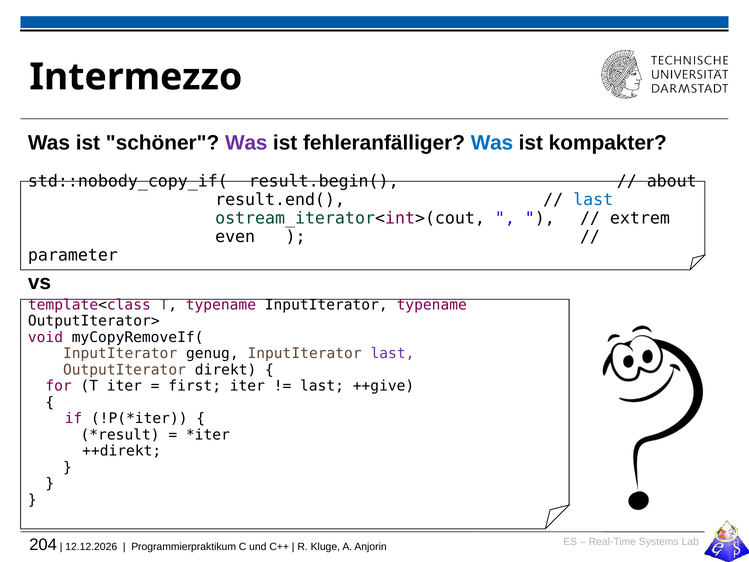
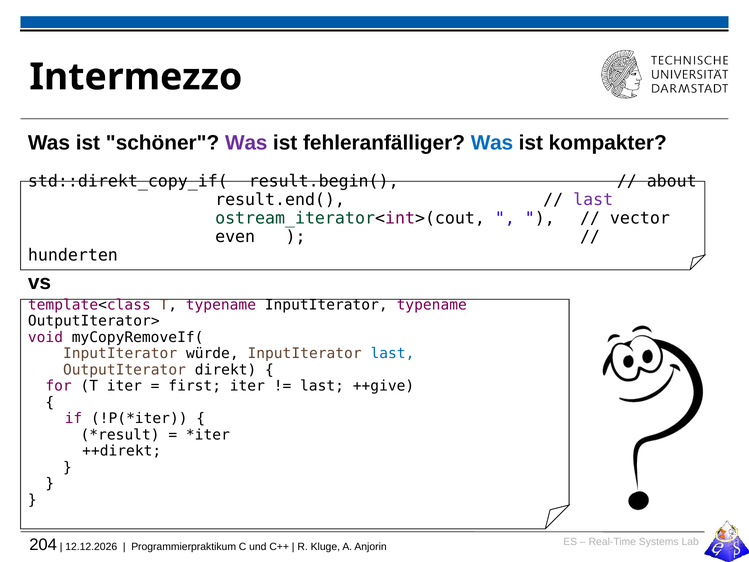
std::nobody_copy_if(: std::nobody_copy_if( -> std::direkt_copy_if( (128, 181)
last colour: blue -> purple (593, 200)
extrem: extrem -> vector (640, 218)
parameter: parameter -> hunderten (73, 255)
genug: genug -> würde (212, 353)
last colour: purple -> blue (392, 353)
